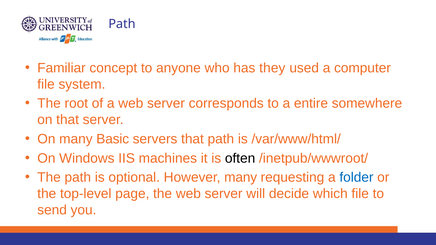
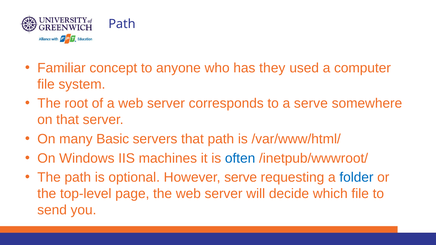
a entire: entire -> serve (311, 104)
often colour: black -> blue (240, 158)
However many: many -> serve (241, 178)
